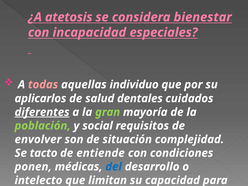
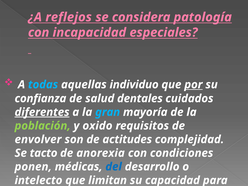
atetosis: atetosis -> reflejos (69, 17)
bienestar: bienestar -> patología (203, 17)
todas colour: pink -> light blue (43, 85)
por underline: none -> present (193, 85)
aplicarlos: aplicarlos -> confianza (40, 98)
gran colour: light green -> light blue (108, 112)
social: social -> oxido (97, 126)
situación: situación -> actitudes (127, 139)
entiende: entiende -> anorexia (101, 153)
